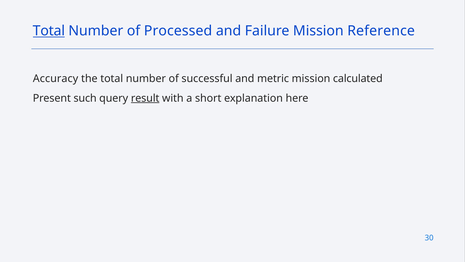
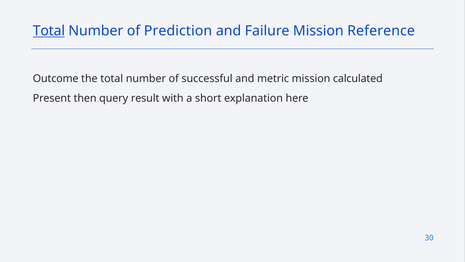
Processed: Processed -> Prediction (178, 31)
Accuracy: Accuracy -> Outcome (56, 78)
such: such -> then (85, 98)
result underline: present -> none (145, 98)
